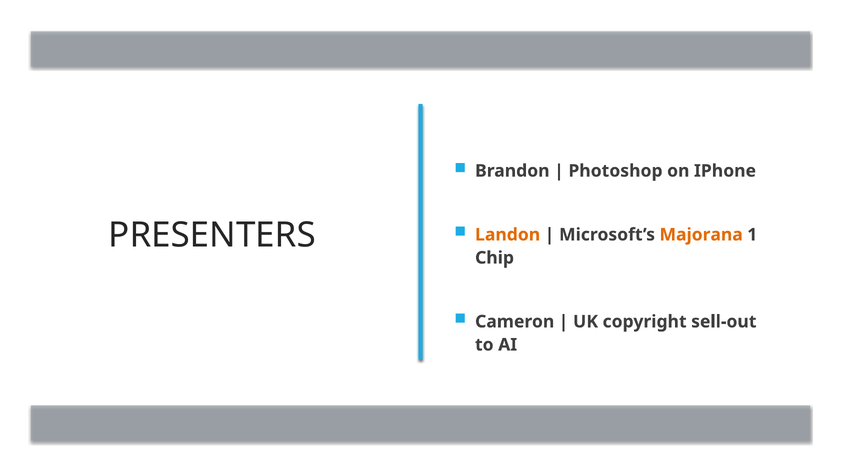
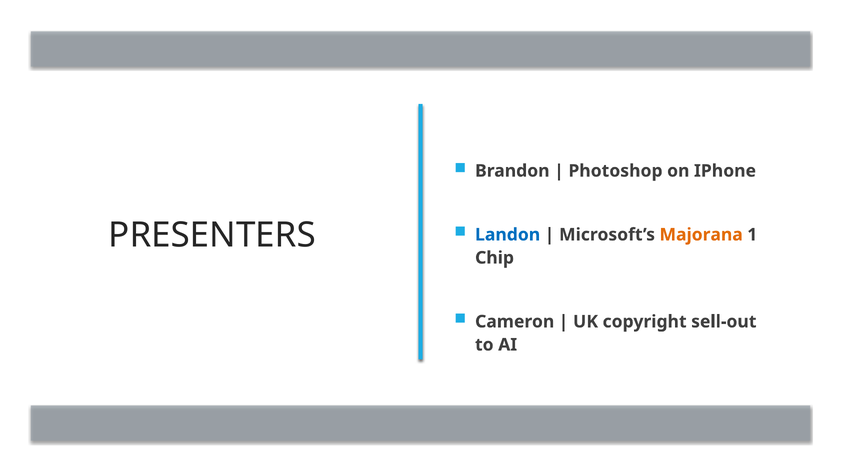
Landon colour: orange -> blue (508, 235)
